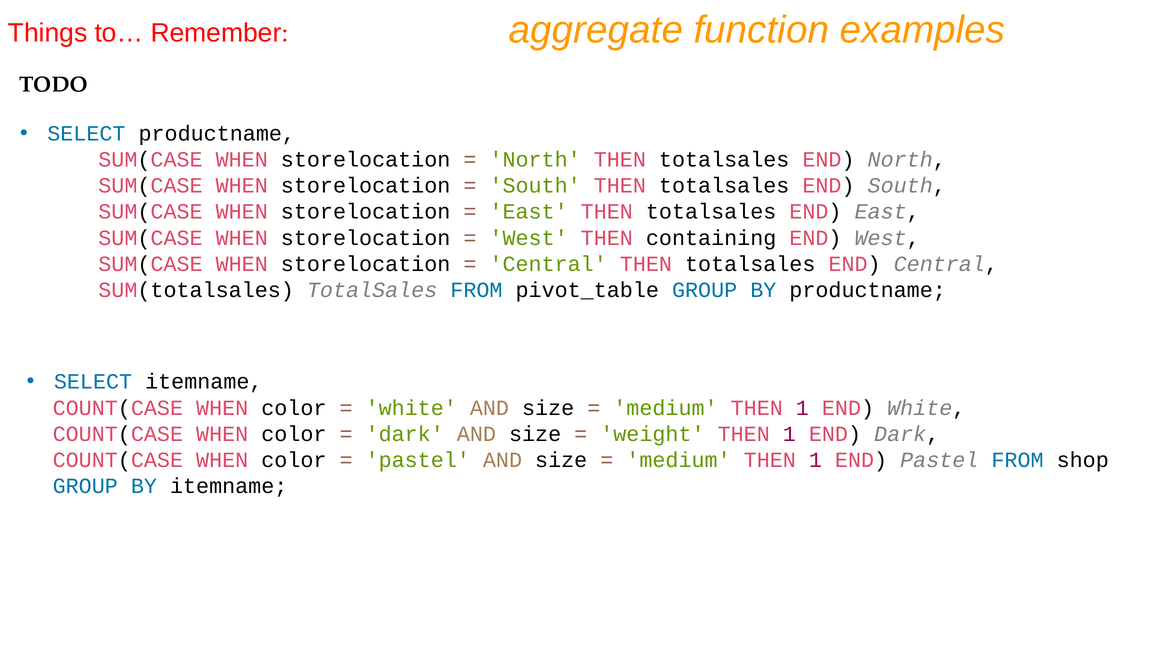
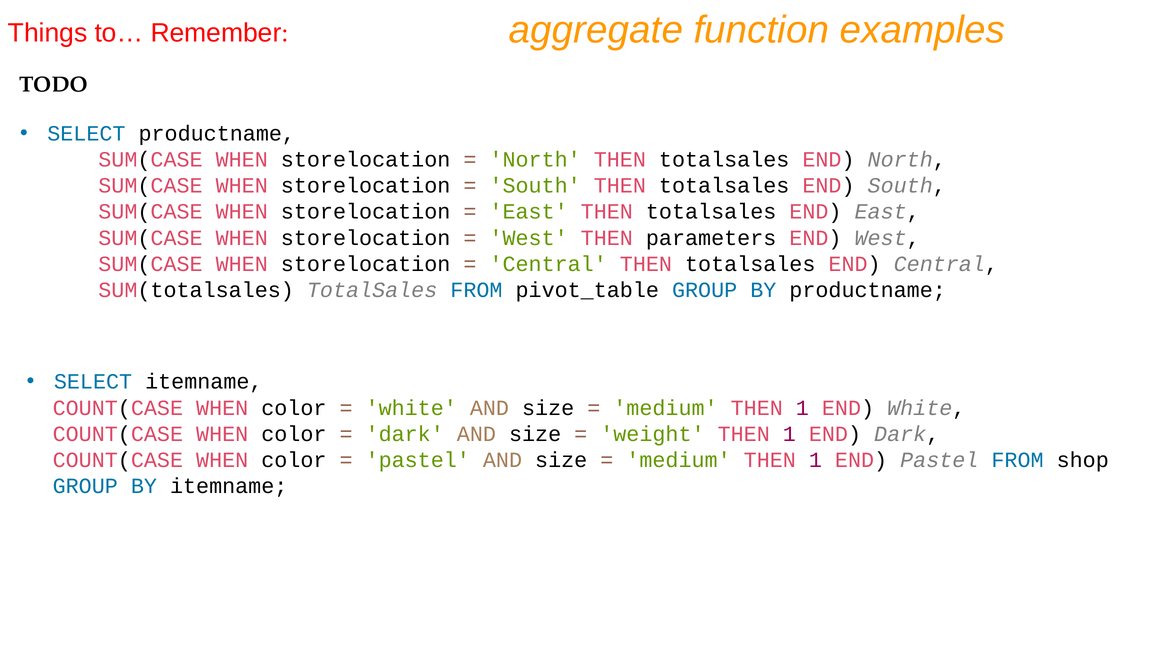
containing: containing -> parameters (711, 238)
